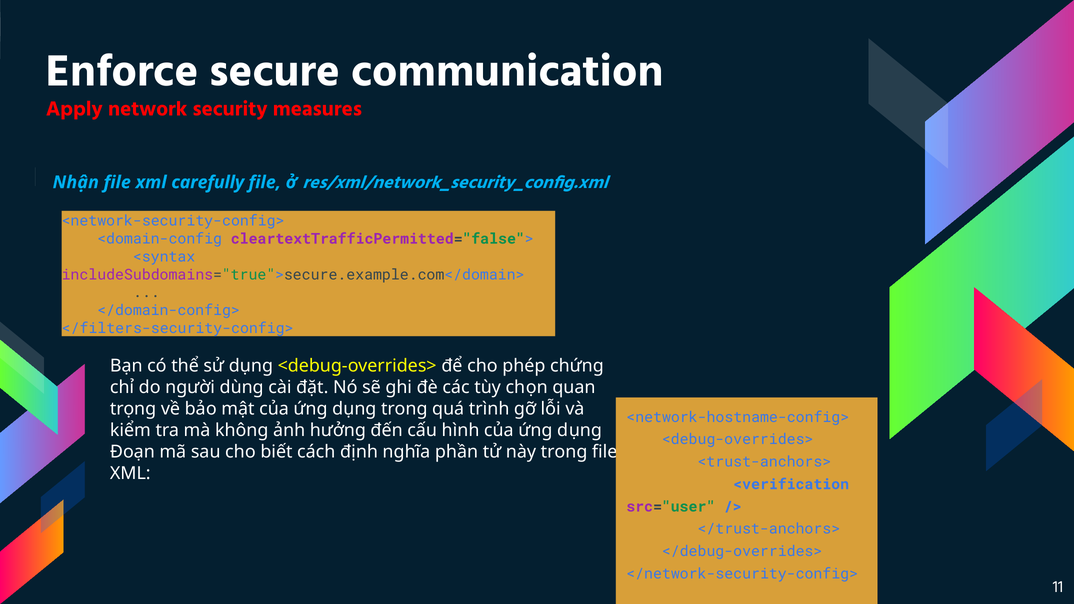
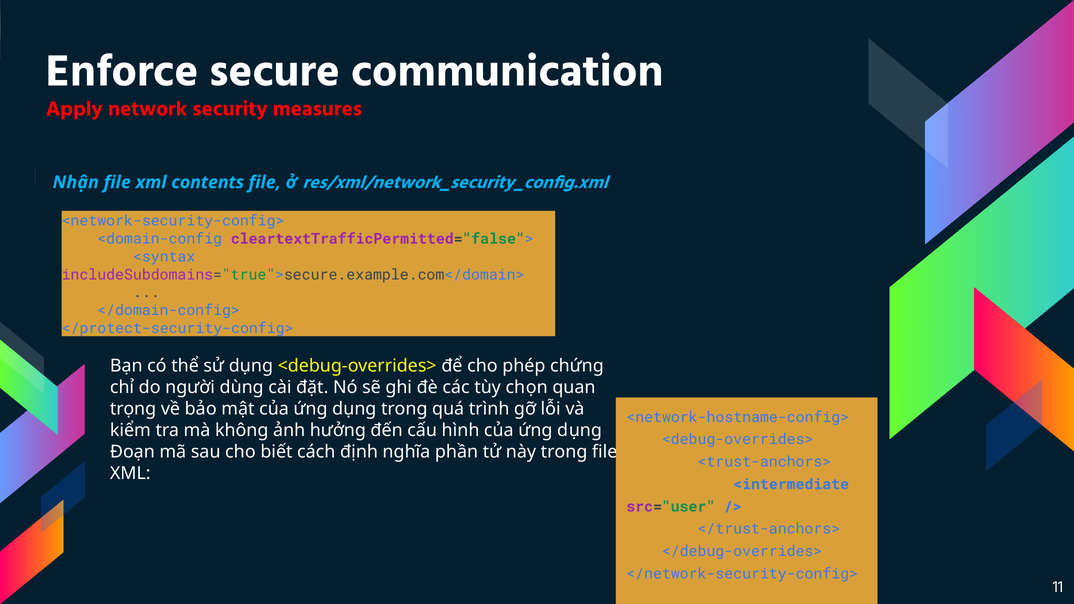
carefully: carefully -> contents (208, 182)
</filters-security-config>: </filters-security-config> -> </protect-security-config> (178, 328)
<verification: <verification -> <intermediate (791, 484)
